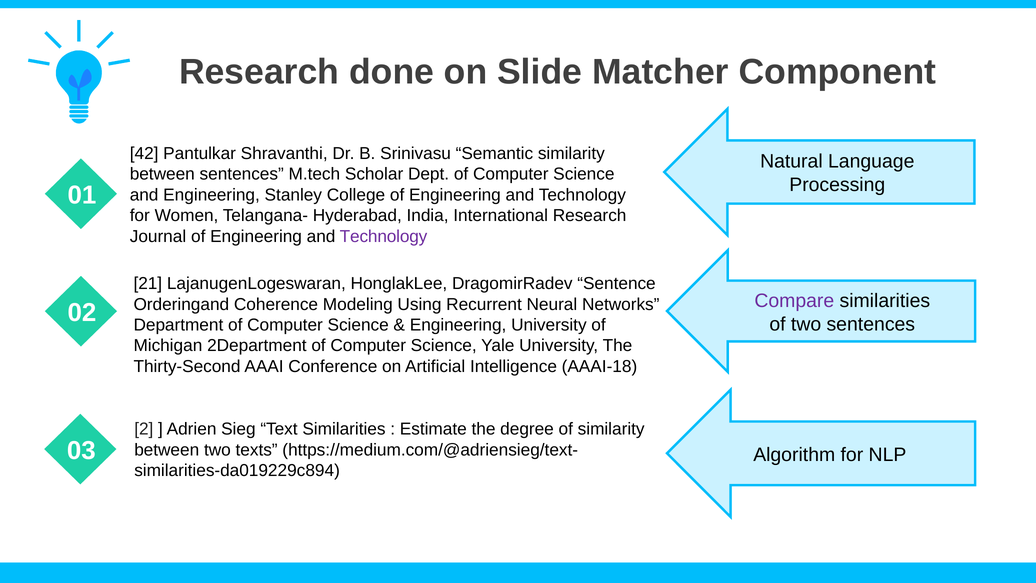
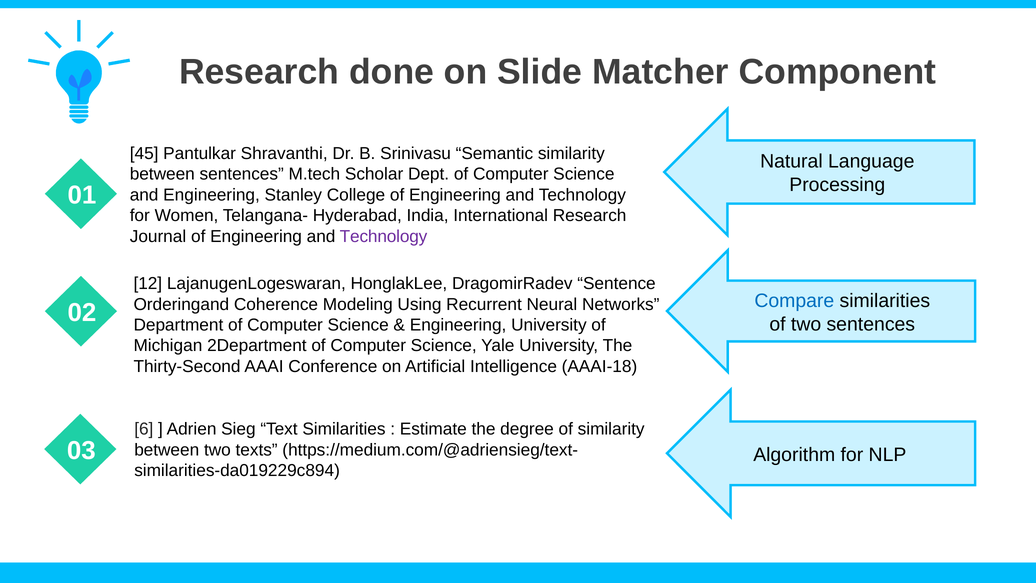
42: 42 -> 45 (144, 153)
21: 21 -> 12 (148, 284)
Compare colour: purple -> blue (794, 301)
2: 2 -> 6 (144, 429)
